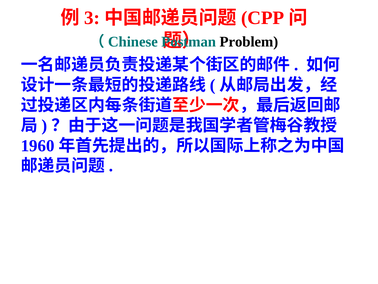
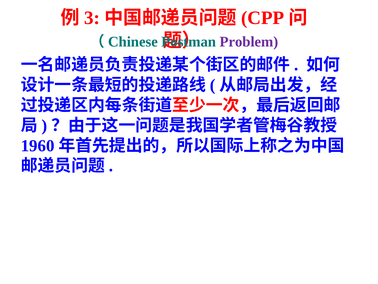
Problem colour: black -> purple (249, 42)
